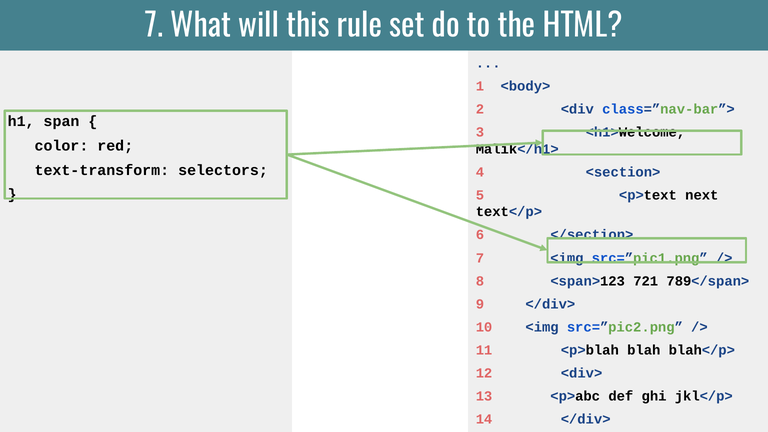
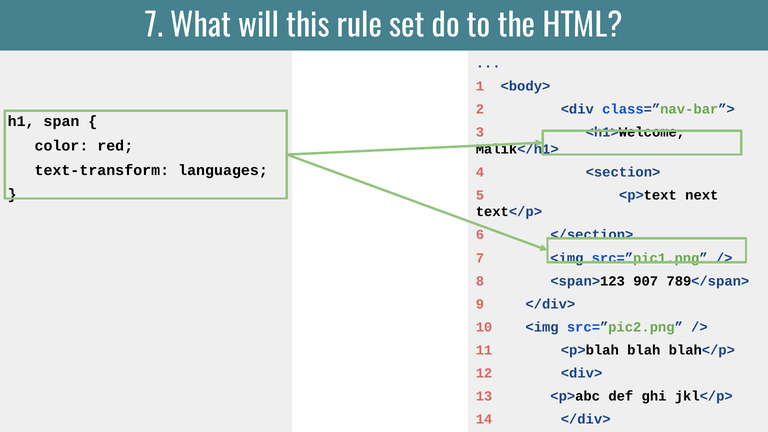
selectors: selectors -> languages (223, 170)
721: 721 -> 907 (646, 281)
